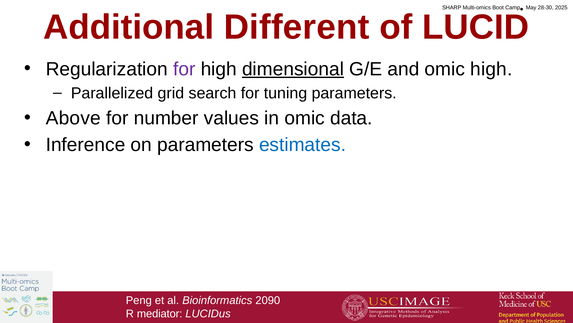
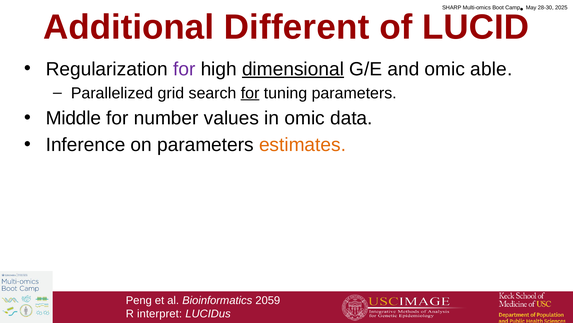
omic high: high -> able (491, 69)
for underline: none -> present (250, 93)
Above: Above -> Middle (73, 118)
estimates colour: blue -> orange (303, 145)
2090: 2090 -> 2059 (268, 300)
mediator: mediator -> interpret (160, 313)
